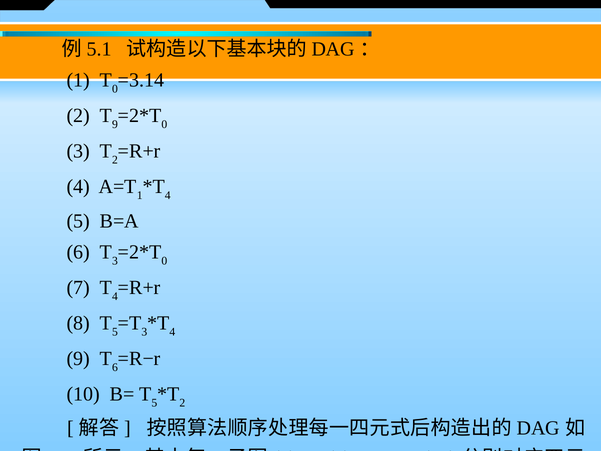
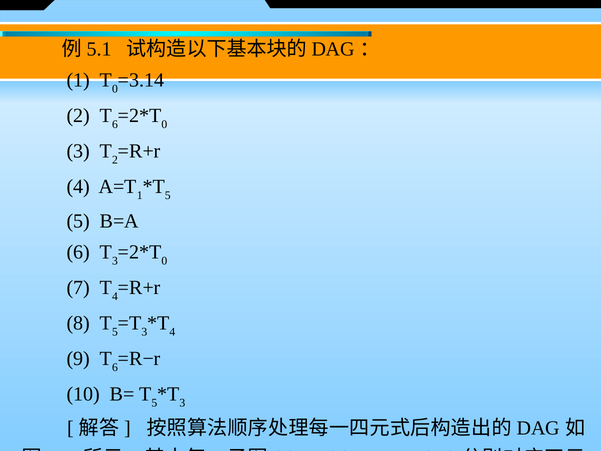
9: 9 -> 6 (115, 124)
4: 4 -> 5 (168, 195)
2: 2 -> 3 (182, 402)
